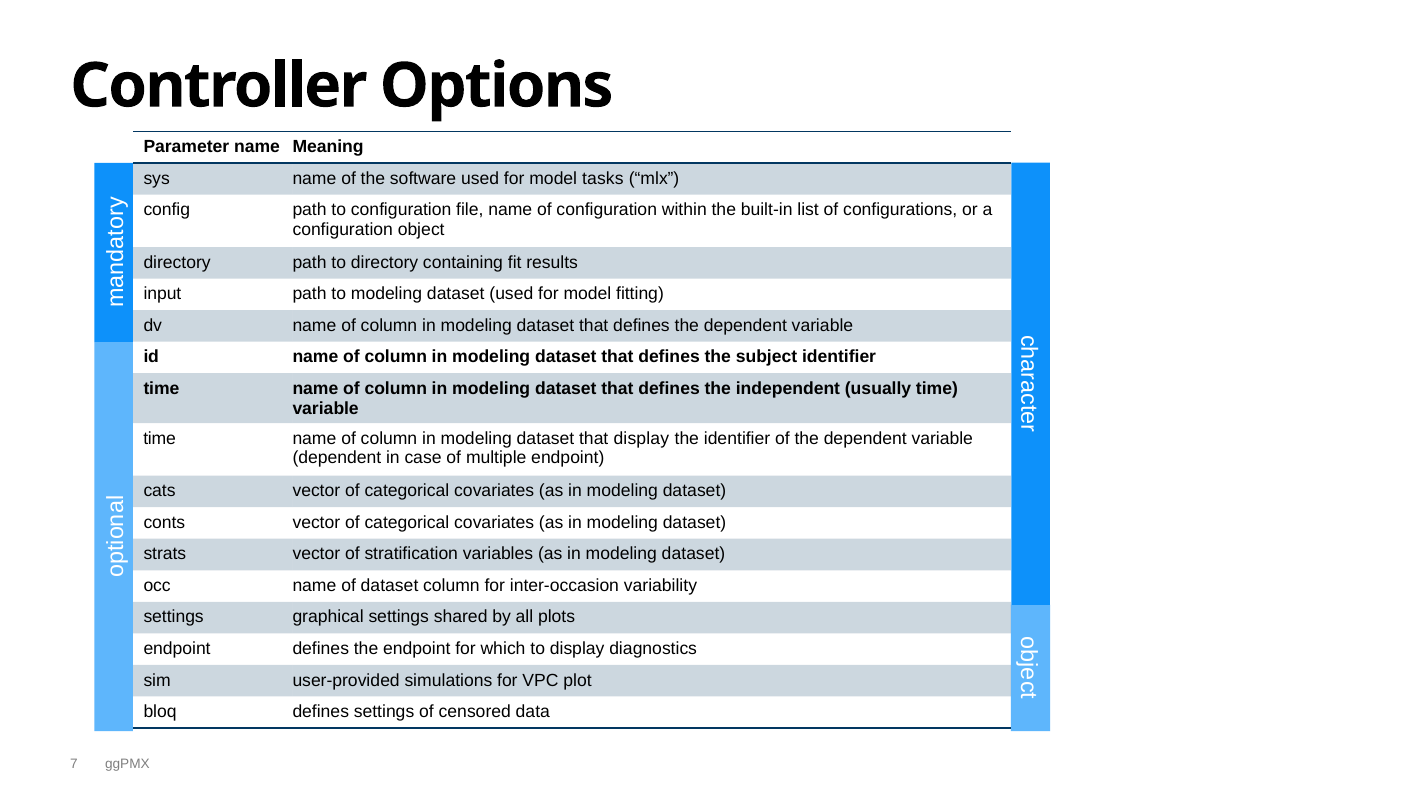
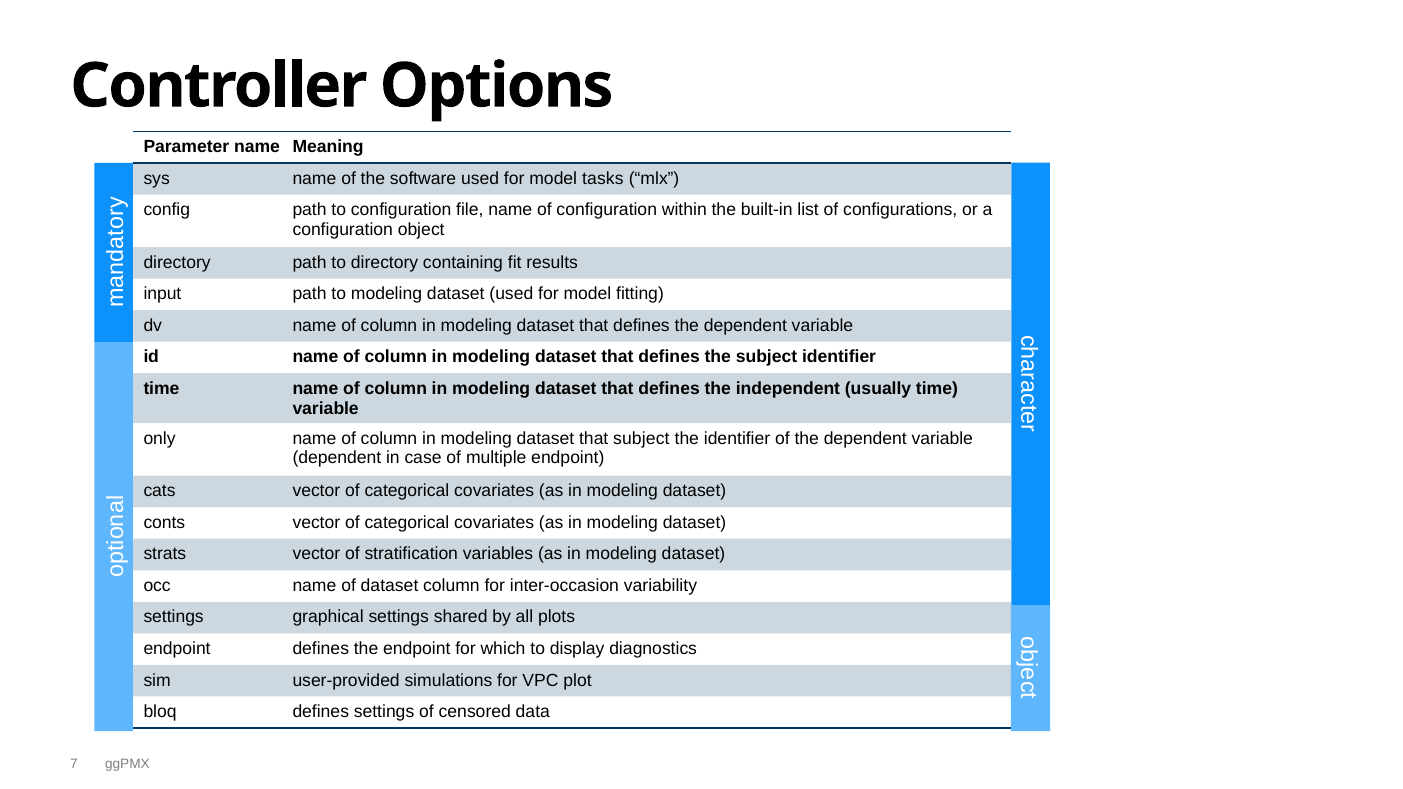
time: time -> only (160, 439)
that display: display -> subject (641, 439)
